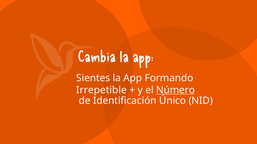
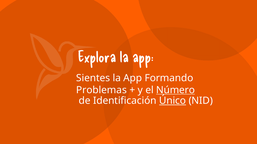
Cambia: Cambia -> Explora (97, 57)
Irrepetible: Irrepetible -> Problemas (102, 90)
Único underline: none -> present (173, 101)
